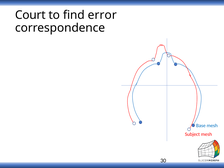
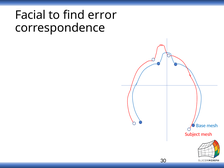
Court: Court -> Facial (30, 15)
